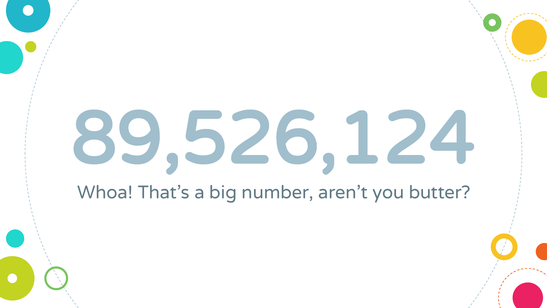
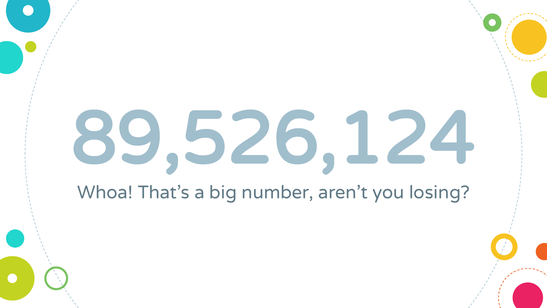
butter: butter -> losing (440, 192)
